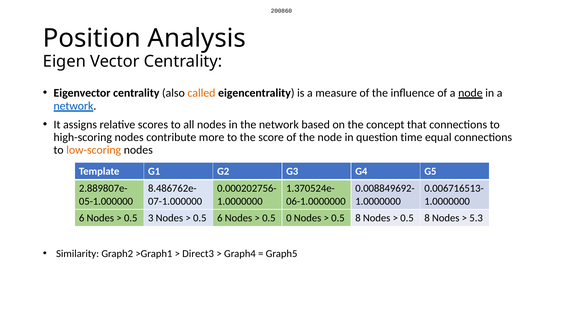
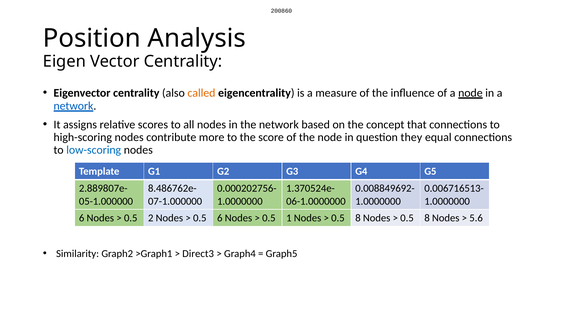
time: time -> they (411, 137)
low-scoring colour: orange -> blue (94, 150)
3: 3 -> 2 (151, 218)
0: 0 -> 1 (289, 218)
5.3: 5.3 -> 5.6 (476, 218)
